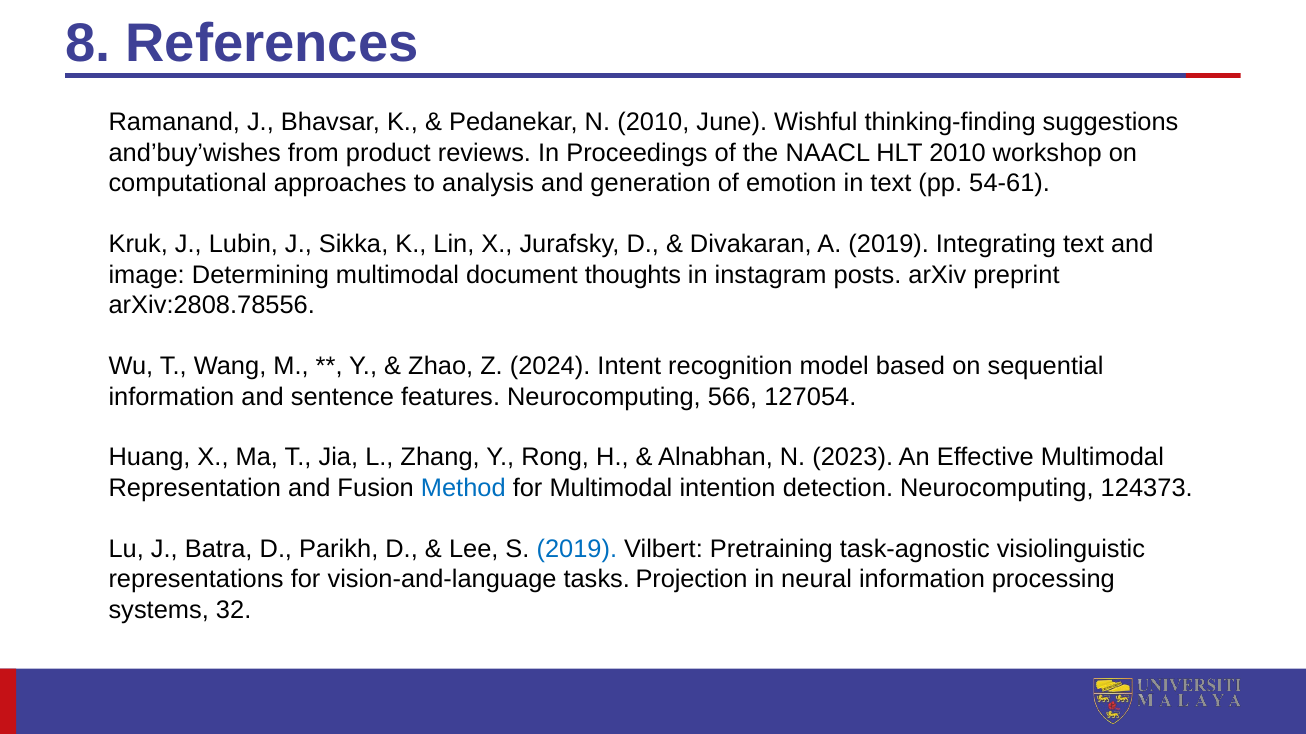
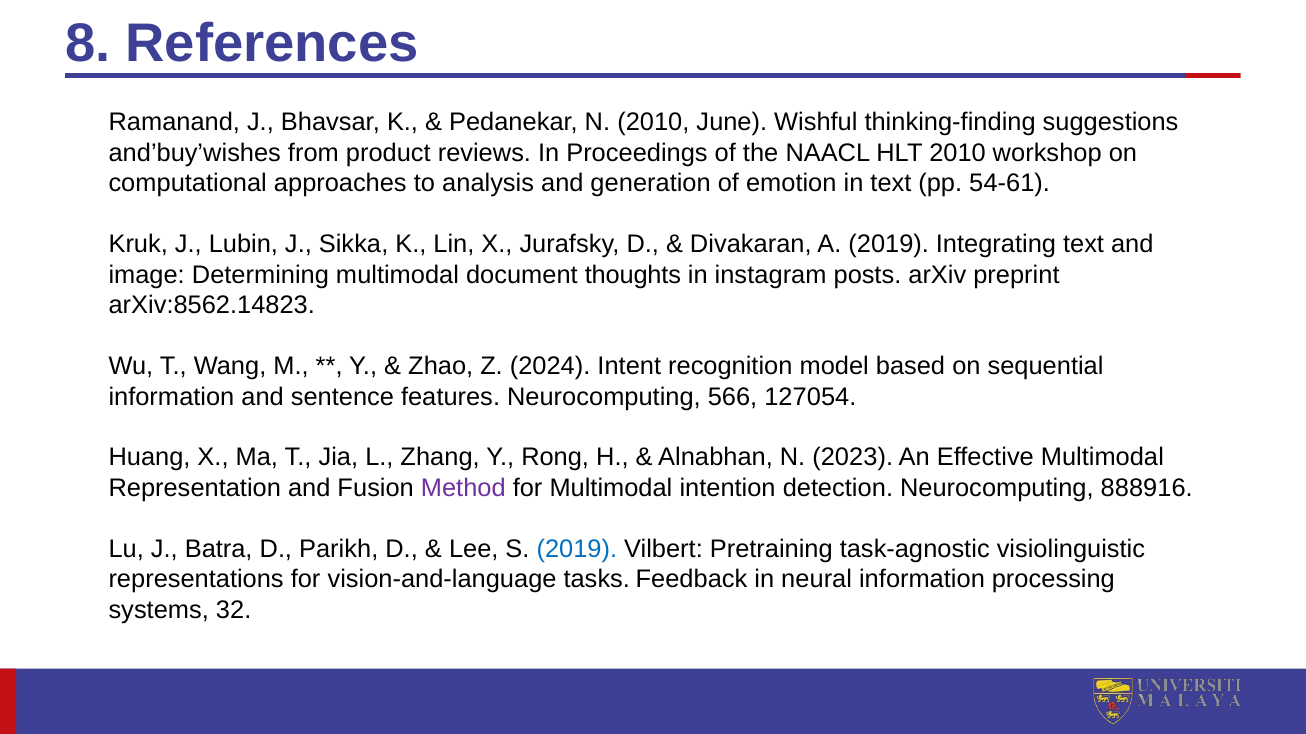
arXiv:2808.78556: arXiv:2808.78556 -> arXiv:8562.14823 (212, 306)
Method colour: blue -> purple (463, 489)
124373: 124373 -> 888916 (1147, 489)
Projection: Projection -> Feedback (692, 580)
